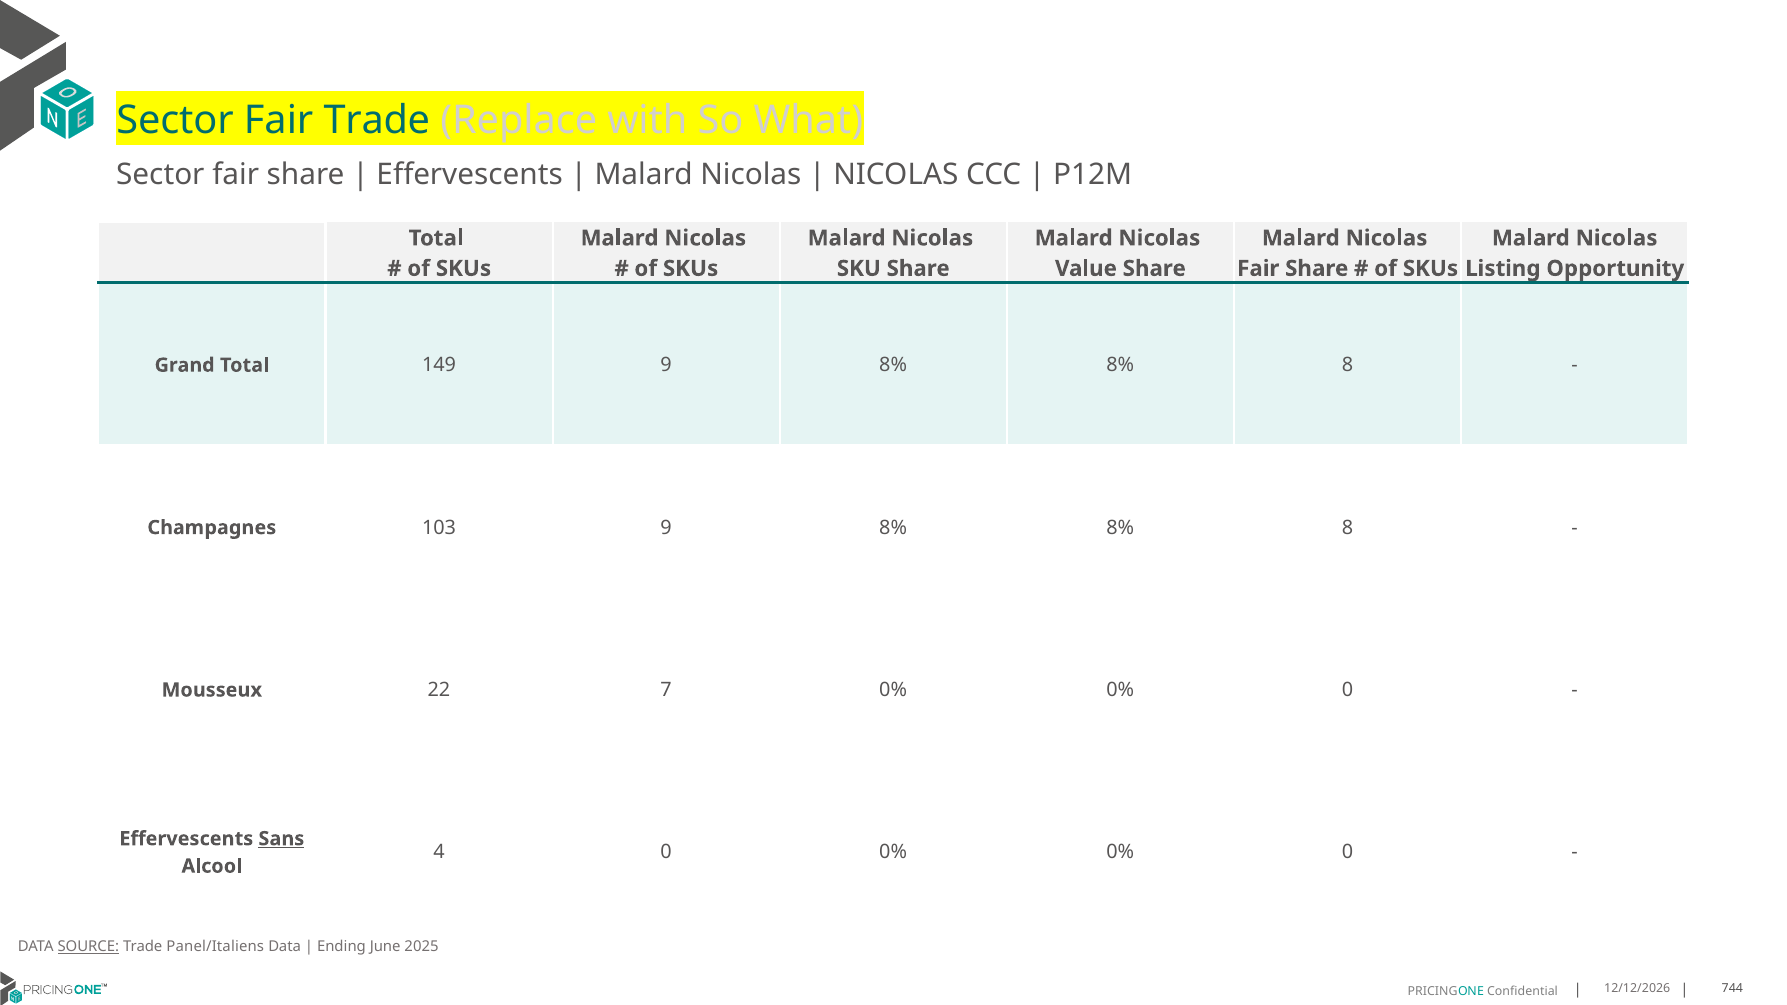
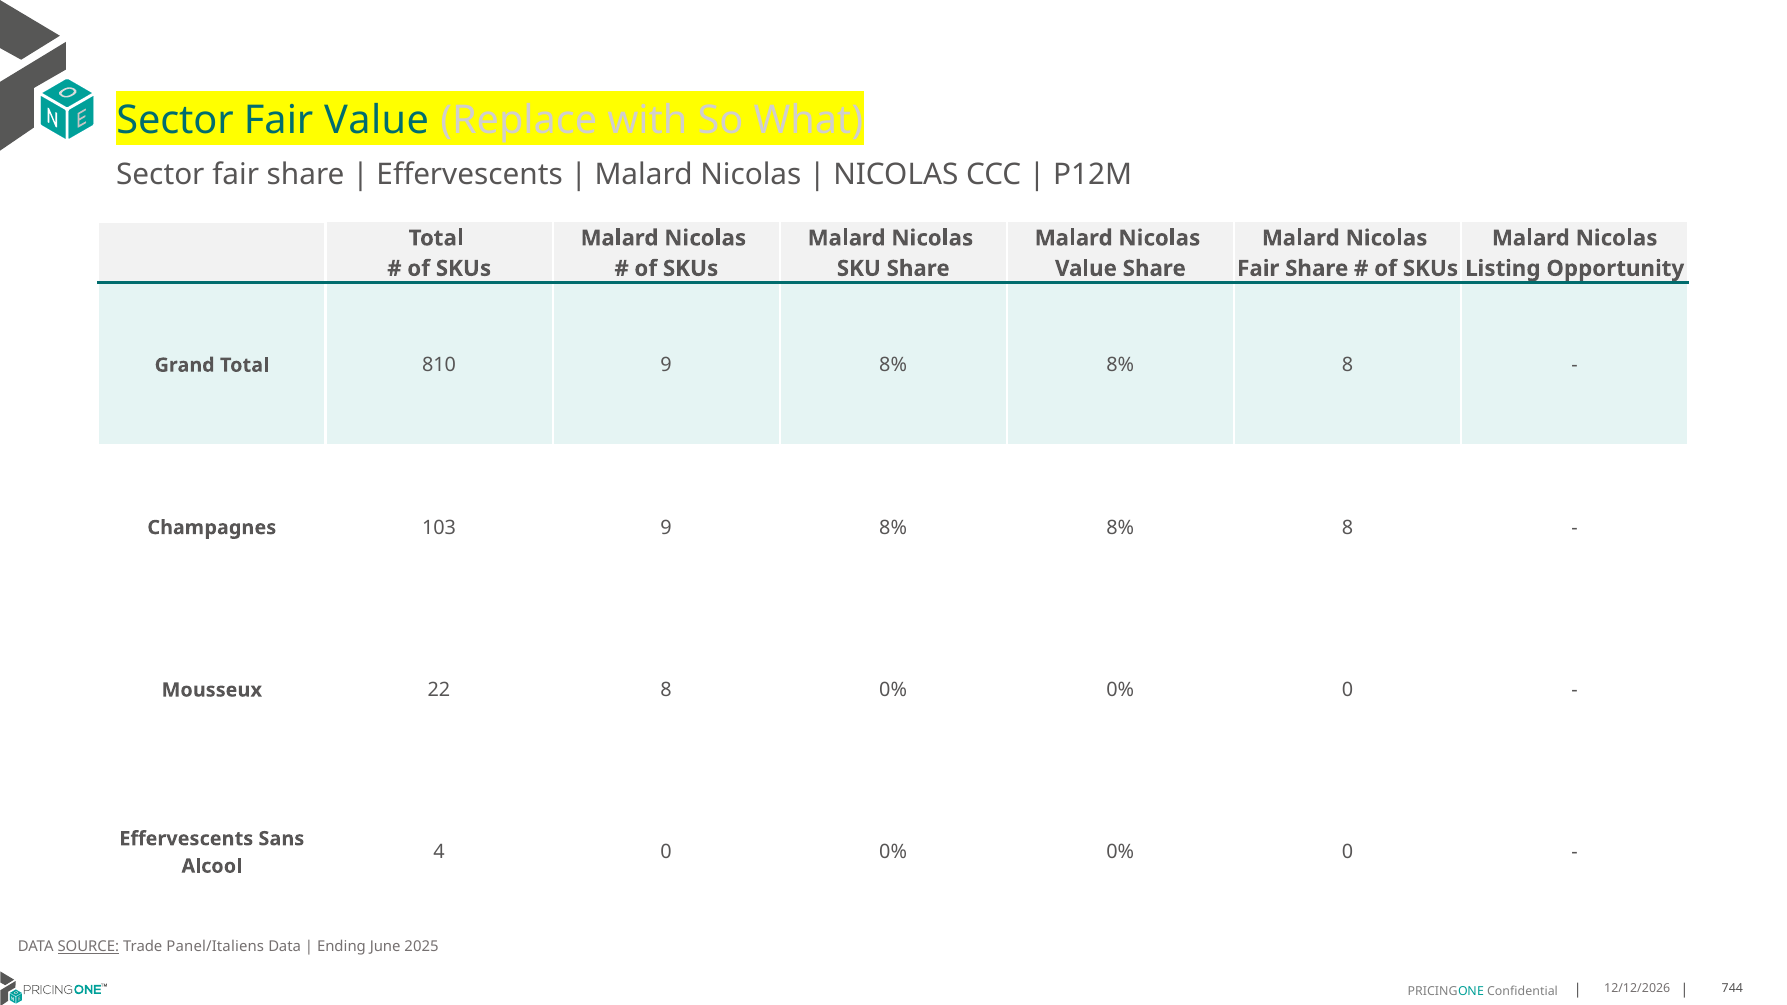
Fair Trade: Trade -> Value (377, 120)
149: 149 -> 810 (439, 365)
22 7: 7 -> 8 (666, 690)
Sans underline: present -> none (281, 839)
